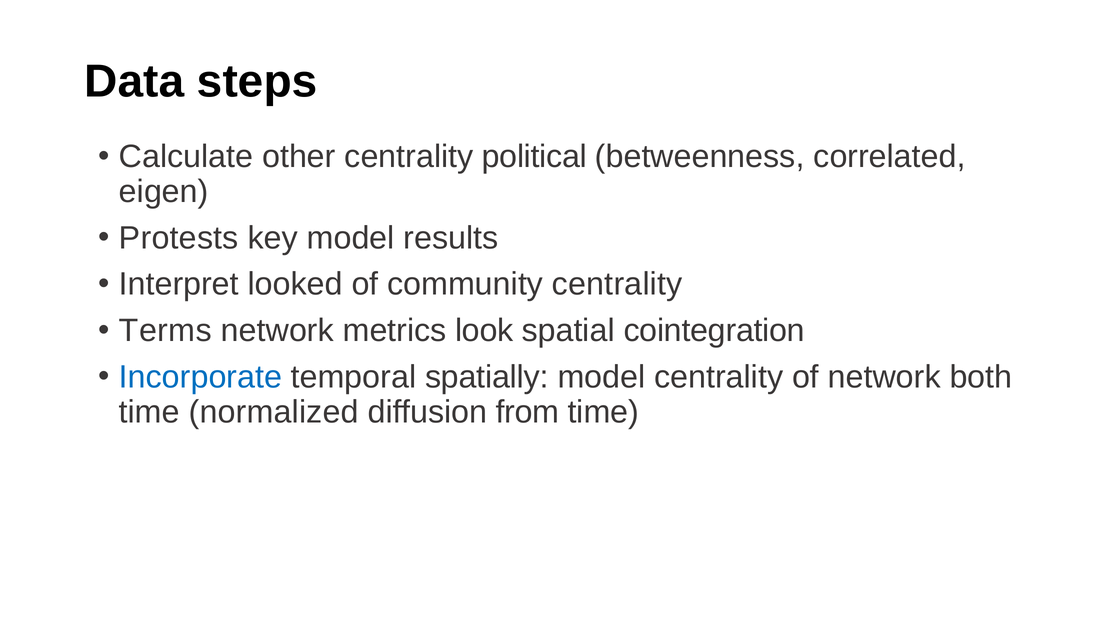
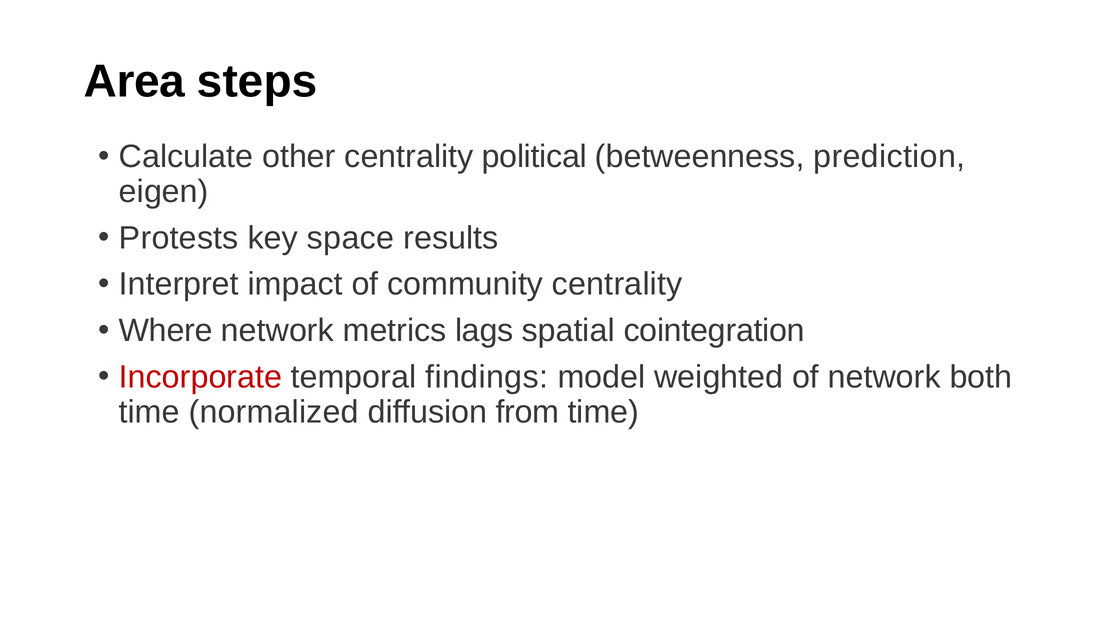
Data: Data -> Area (135, 81)
correlated: correlated -> prediction (889, 157)
key model: model -> space (350, 238)
looked: looked -> impact (295, 284)
Terms: Terms -> Where (166, 330)
look: look -> lags (484, 330)
Incorporate colour: blue -> red (200, 377)
spatially: spatially -> findings (487, 377)
model centrality: centrality -> weighted (719, 377)
